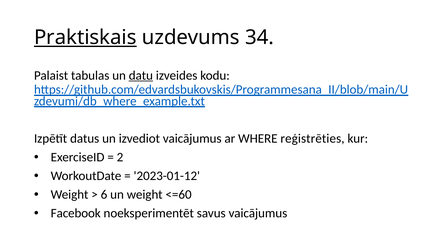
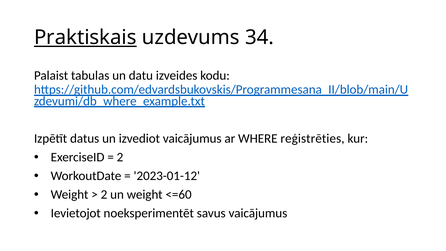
datu underline: present -> none (141, 75)
6: 6 -> 2 (104, 194)
Facebook: Facebook -> Ievietojot (76, 213)
